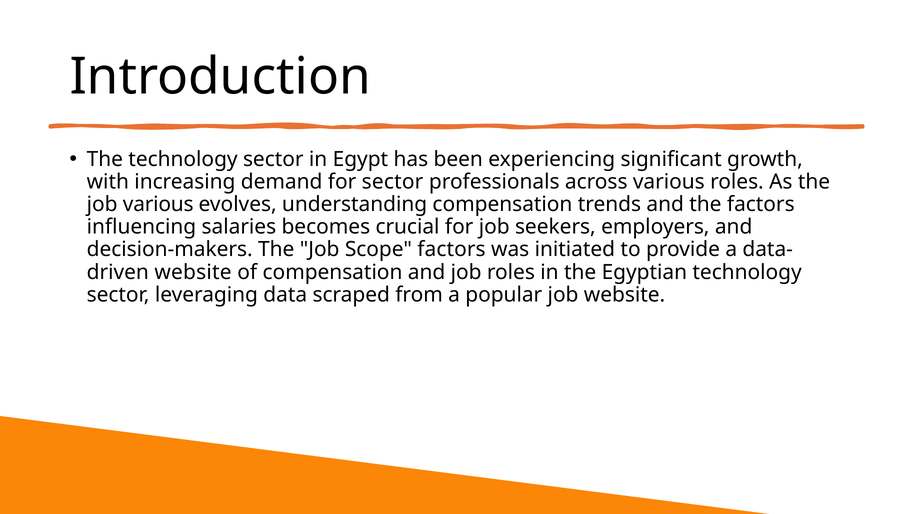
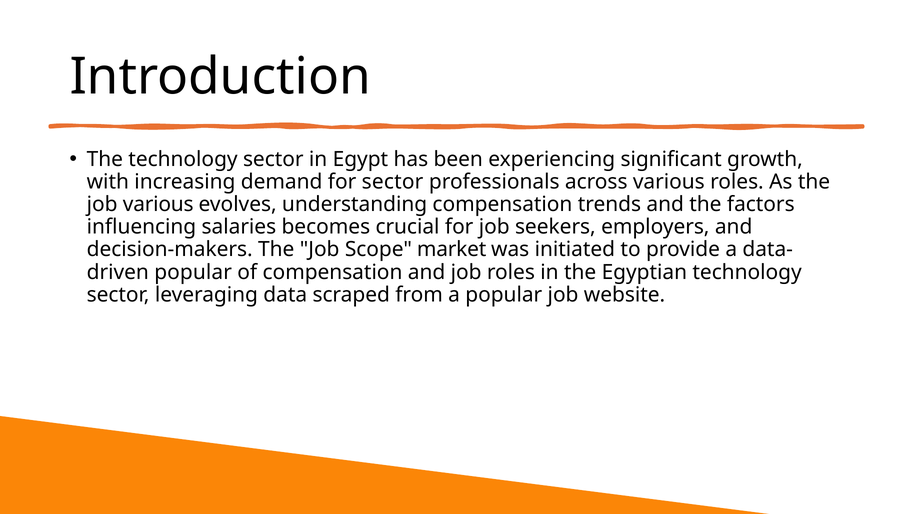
Scope factors: factors -> market (452, 249)
website: website -> popular (193, 272)
